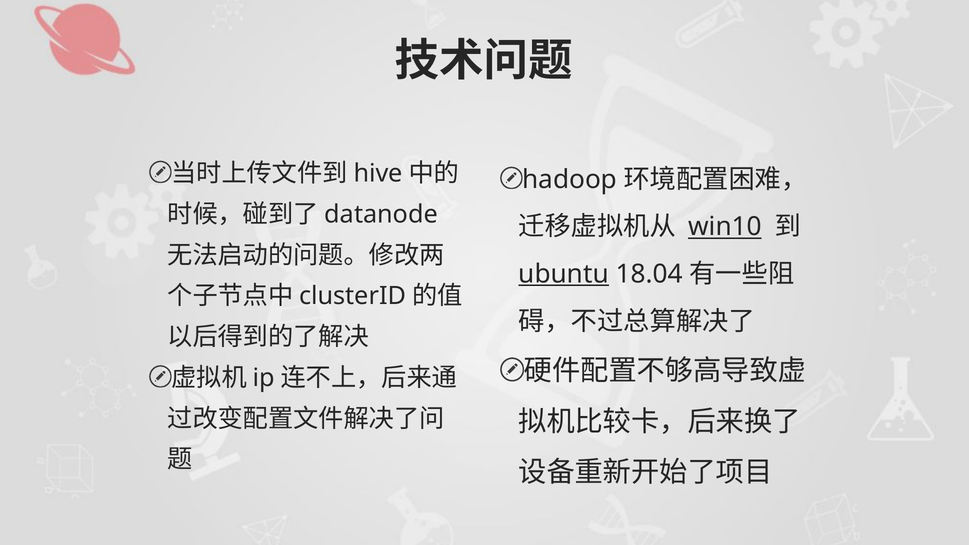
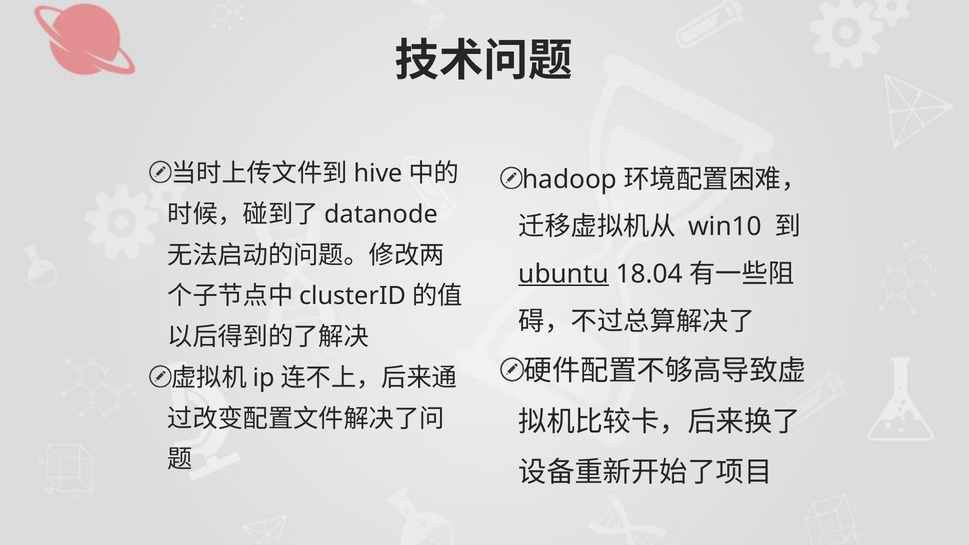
win10 underline: present -> none (725, 227)
